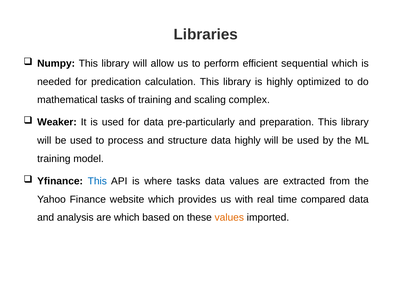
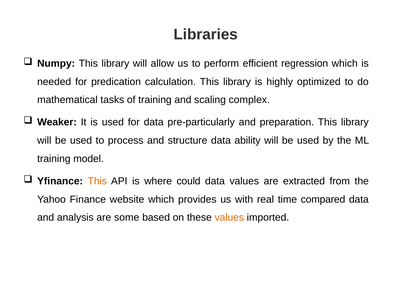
sequential: sequential -> regression (305, 63)
data highly: highly -> ability (248, 141)
This colour: blue -> orange (97, 181)
where tasks: tasks -> could (189, 181)
are which: which -> some (127, 218)
